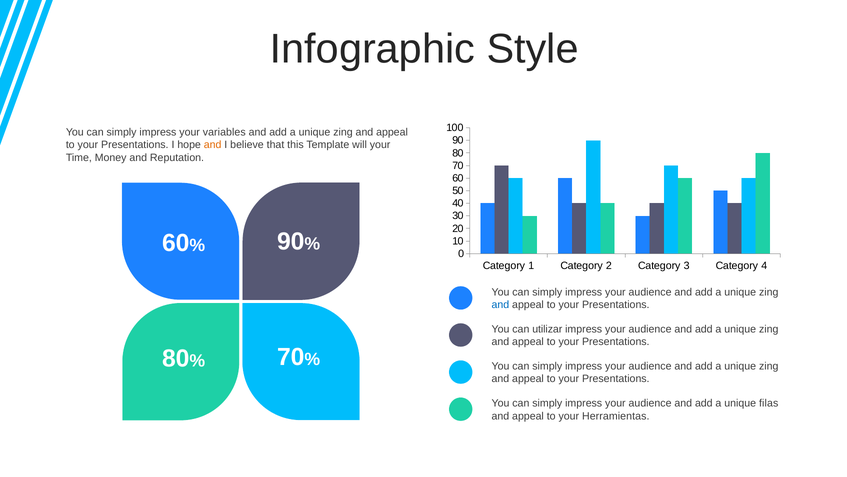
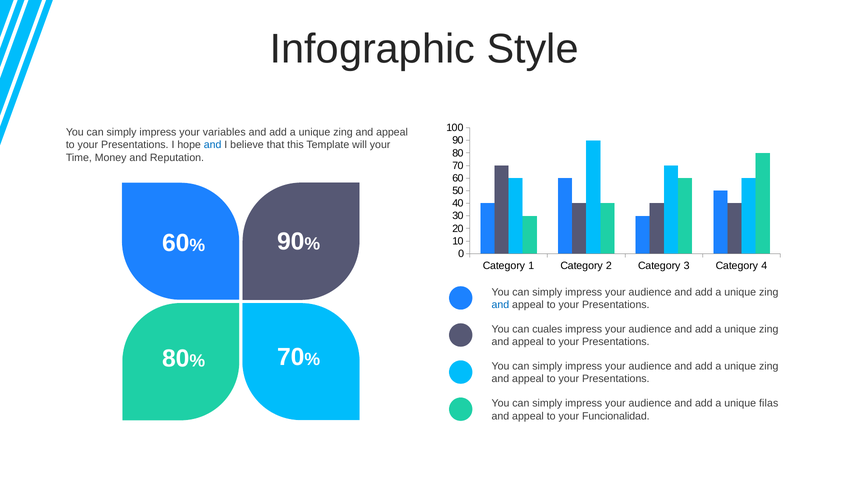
and colour: orange -> blue (213, 145)
utilizar: utilizar -> cuales (547, 329)
Herramientas: Herramientas -> Funcionalidad (616, 416)
